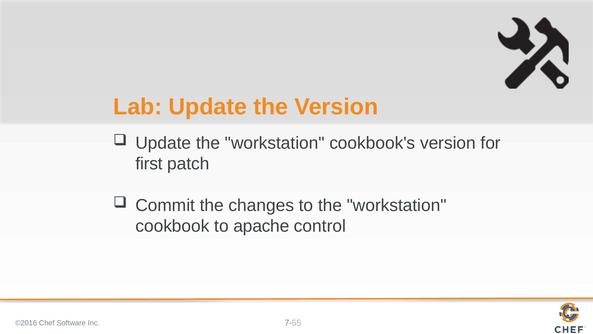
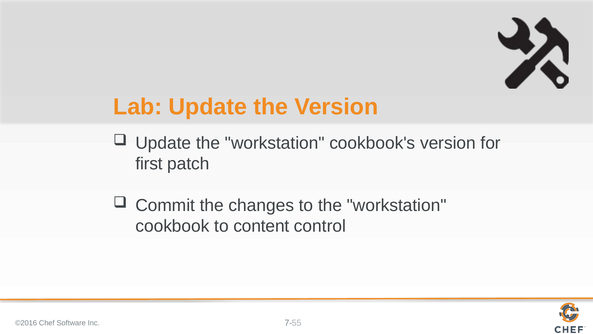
apache: apache -> content (261, 226)
